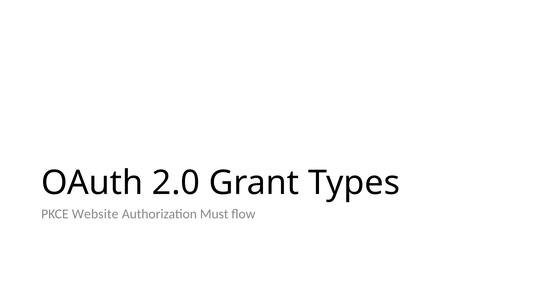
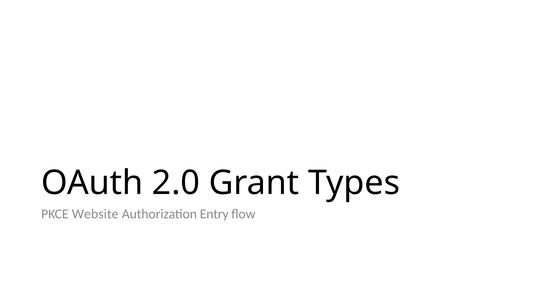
Must: Must -> Entry (214, 214)
